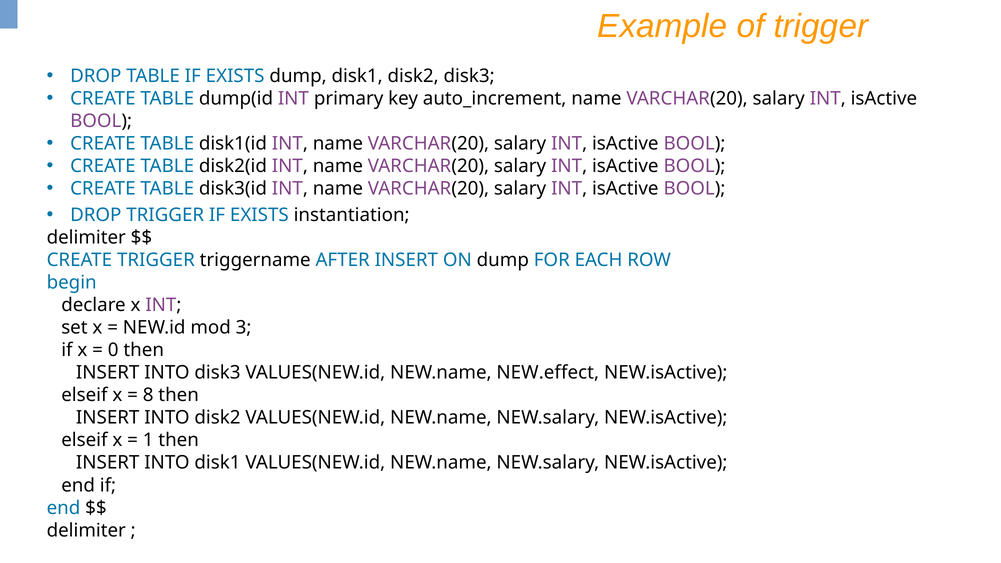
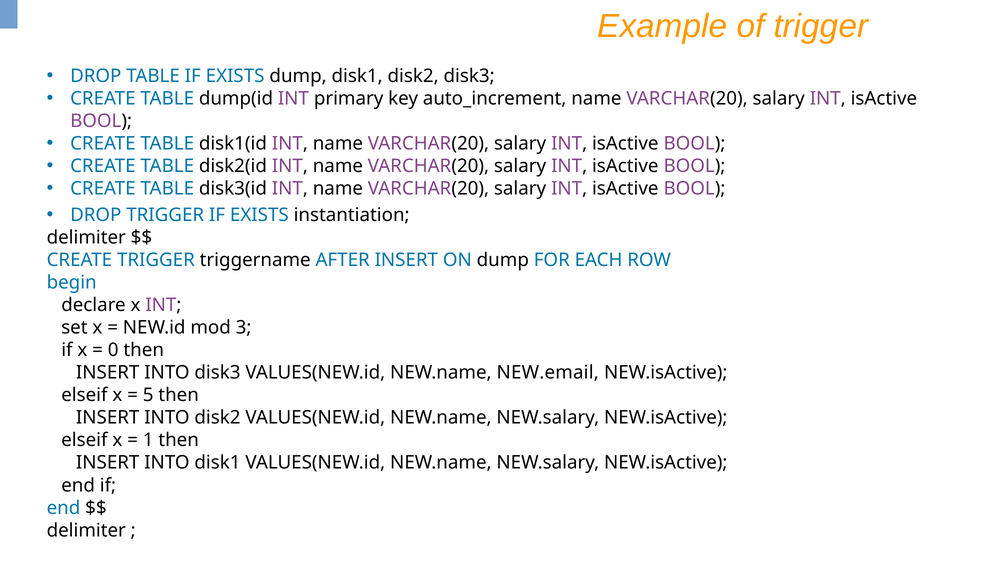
NEW.effect: NEW.effect -> NEW.email (548, 373)
8: 8 -> 5 (148, 395)
